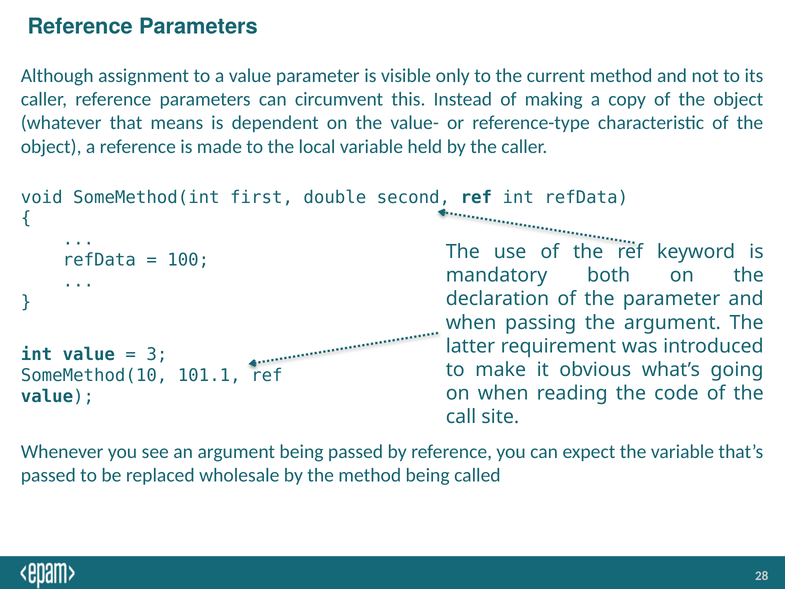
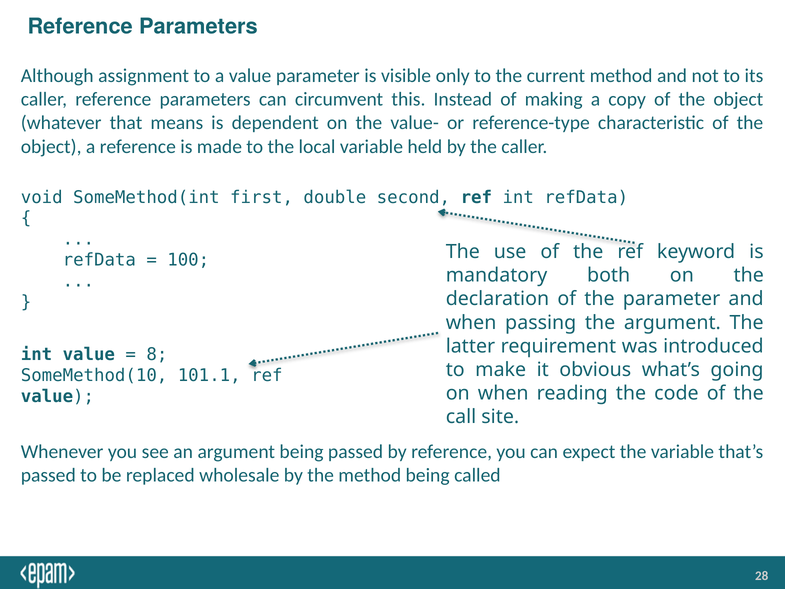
3: 3 -> 8 (157, 354)
